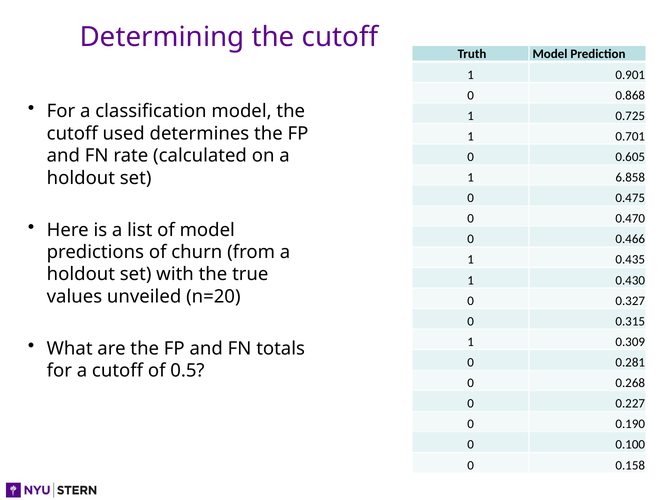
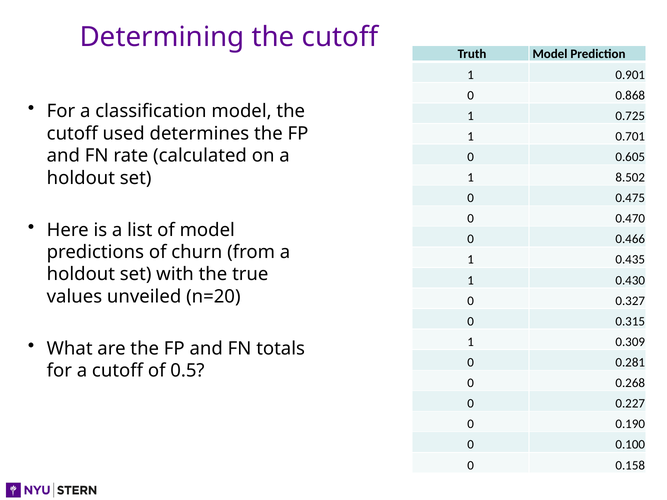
6.858: 6.858 -> 8.502 (630, 178)
